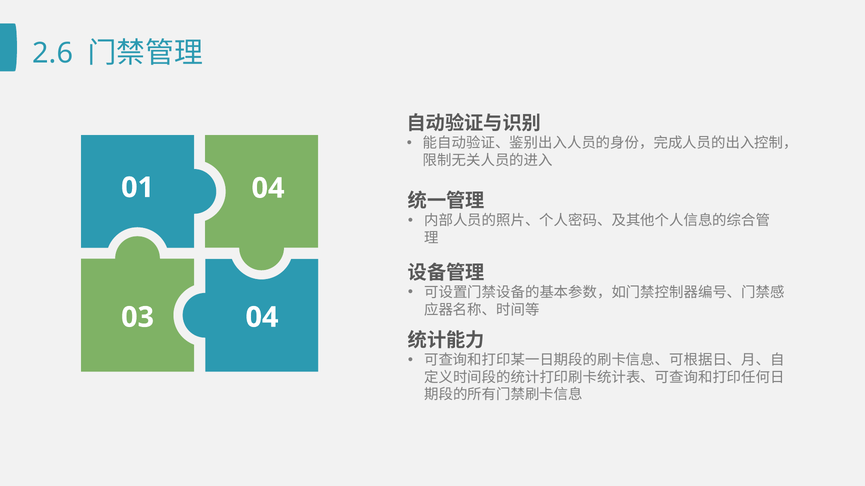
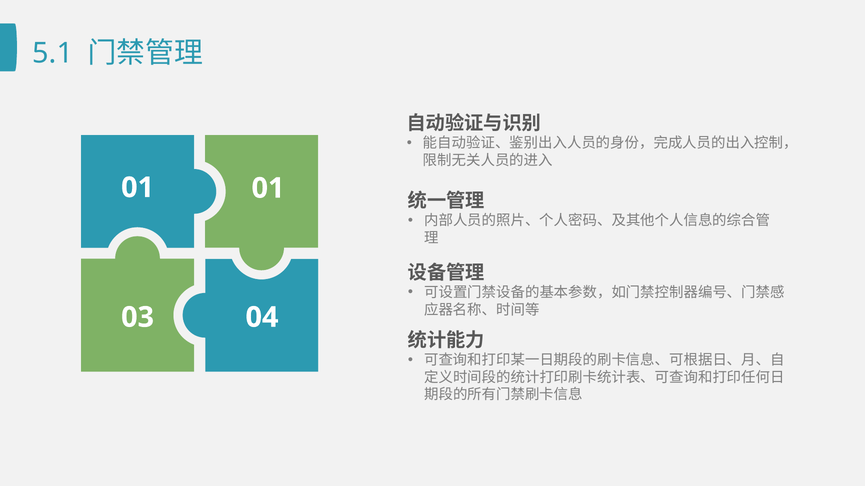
2.6: 2.6 -> 5.1 (53, 53)
01 04: 04 -> 01 (268, 188)
